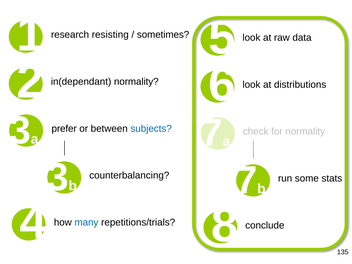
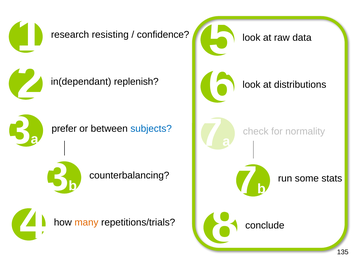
sometimes: sometimes -> confidence (163, 35)
in(dependant normality: normality -> replenish (136, 82)
many colour: blue -> orange (86, 222)
